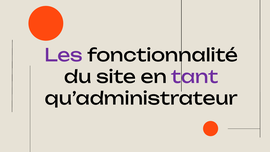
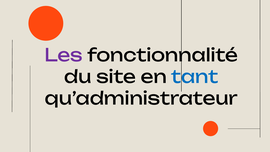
tant colour: purple -> blue (195, 77)
